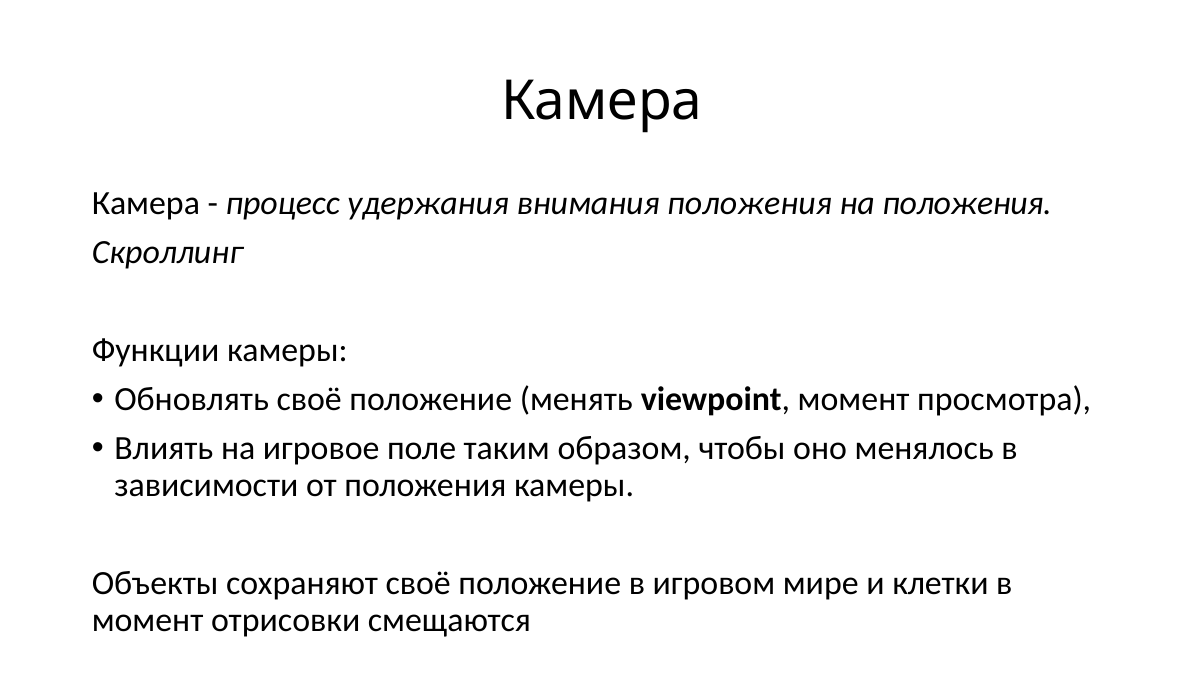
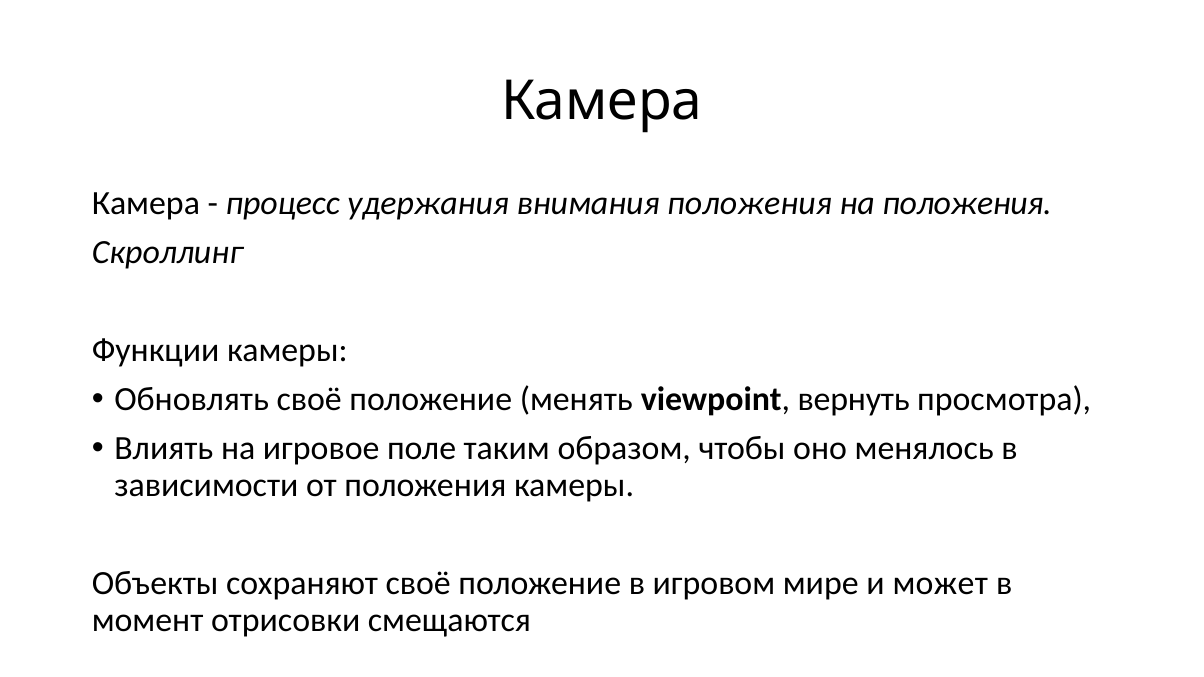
viewpoint момент: момент -> вернуть (854, 400)
клетки: клетки -> может (940, 584)
